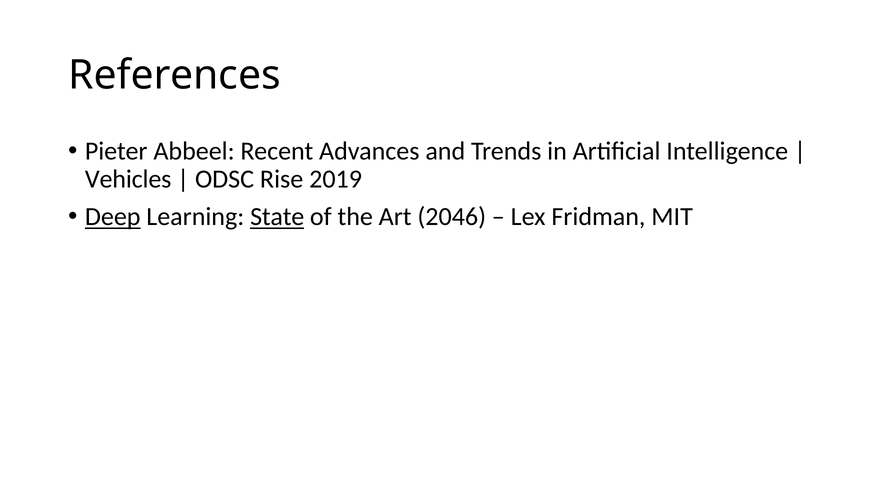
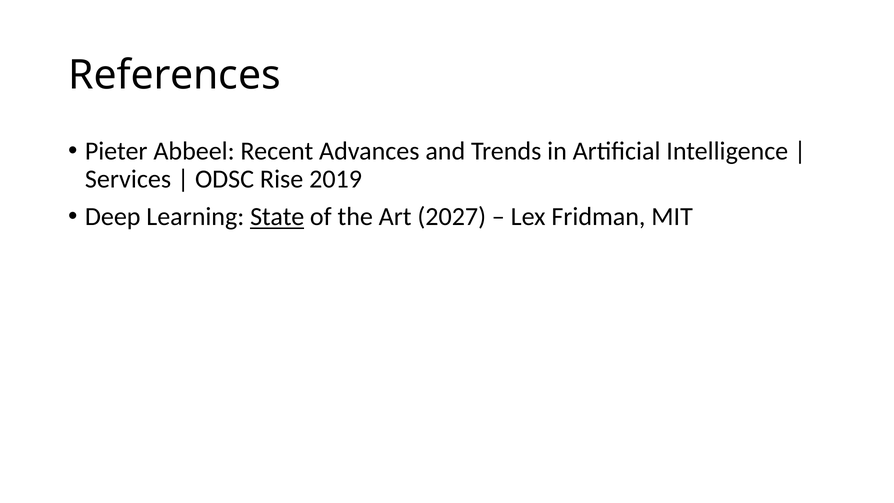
Vehicles: Vehicles -> Services (128, 179)
Deep underline: present -> none (113, 217)
2046: 2046 -> 2027 (452, 217)
